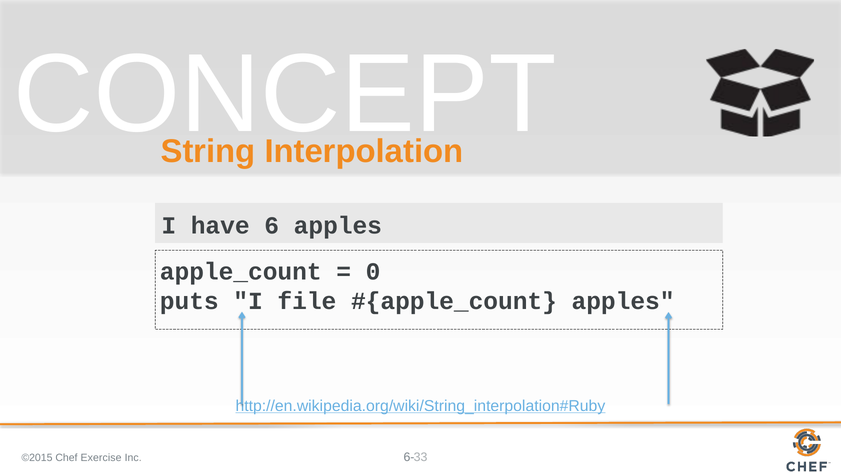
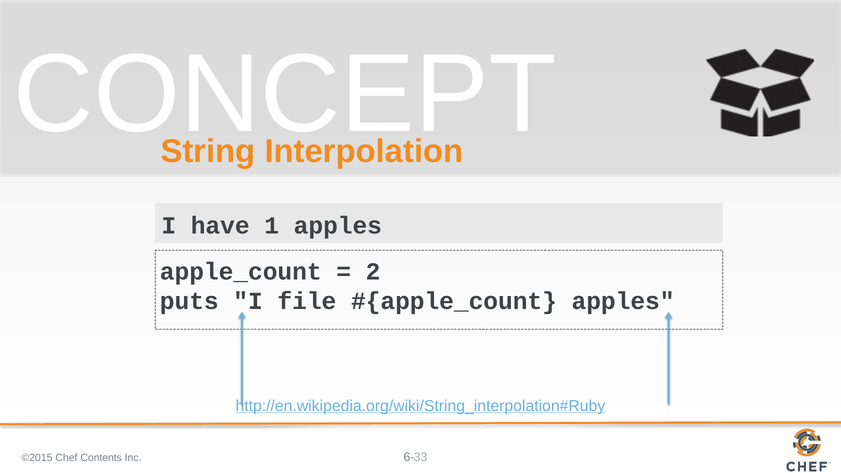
6: 6 -> 1 (272, 226)
0: 0 -> 2 (373, 272)
Exercise: Exercise -> Contents (101, 458)
